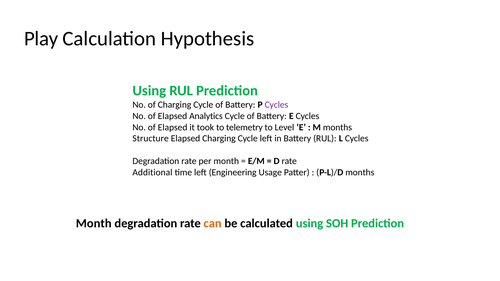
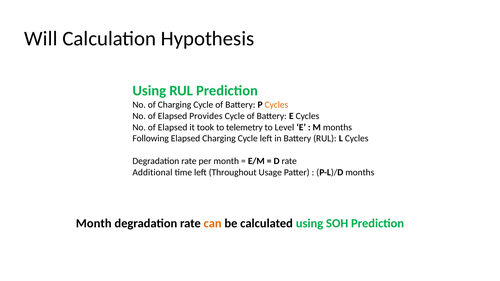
Play: Play -> Will (41, 39)
Cycles colour: purple -> orange (276, 105)
Analytics: Analytics -> Provides (206, 116)
Structure: Structure -> Following (151, 139)
Engineering: Engineering -> Throughout (233, 172)
